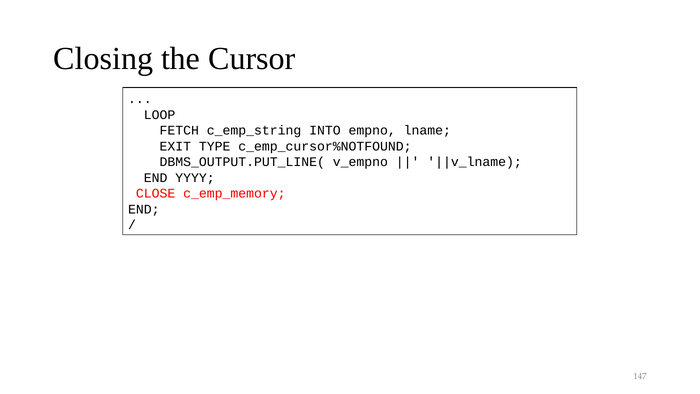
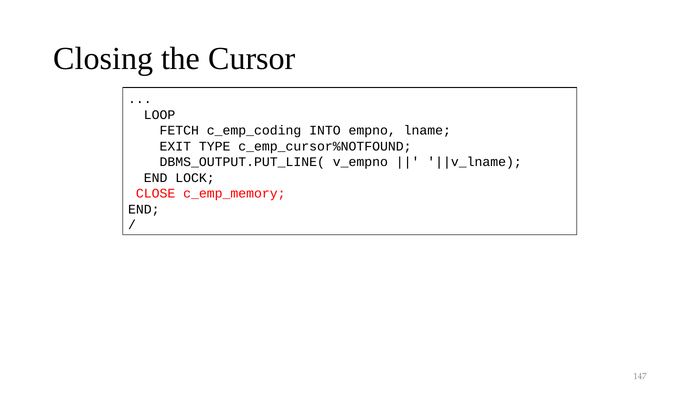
c_emp_string: c_emp_string -> c_emp_coding (254, 130)
YYYY: YYYY -> LOCK (195, 178)
